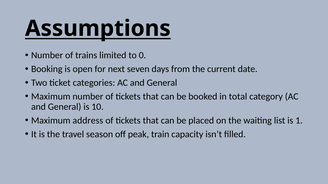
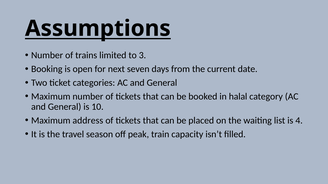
0: 0 -> 3 (142, 55)
total: total -> halal (238, 97)
1: 1 -> 4 (299, 121)
